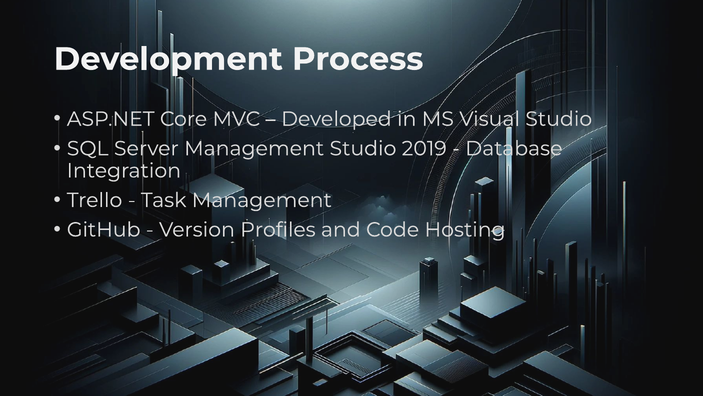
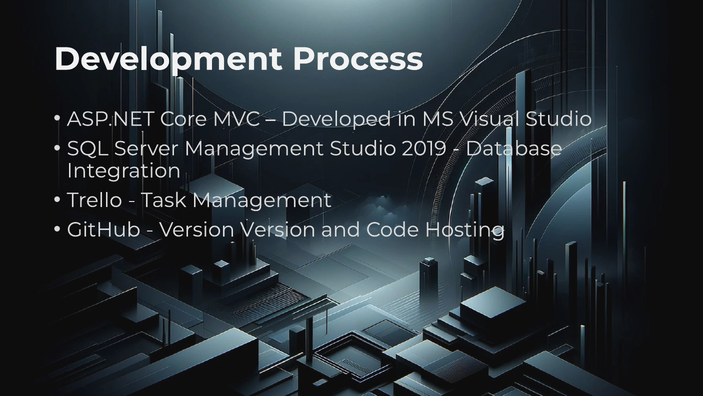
Version Profiles: Profiles -> Version (278, 229)
